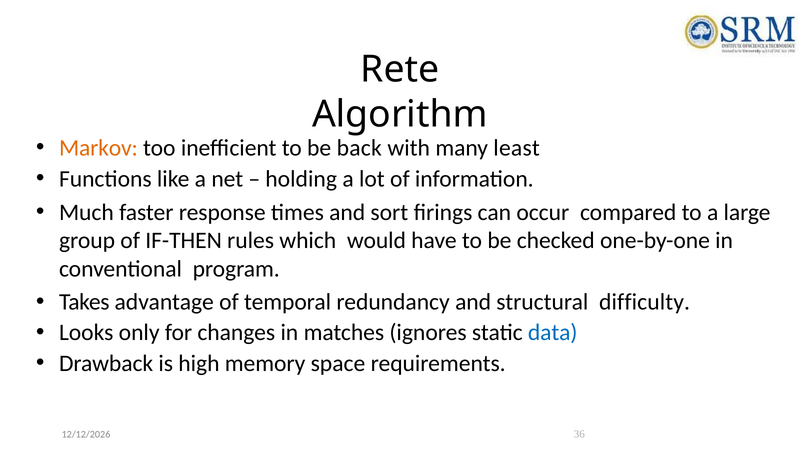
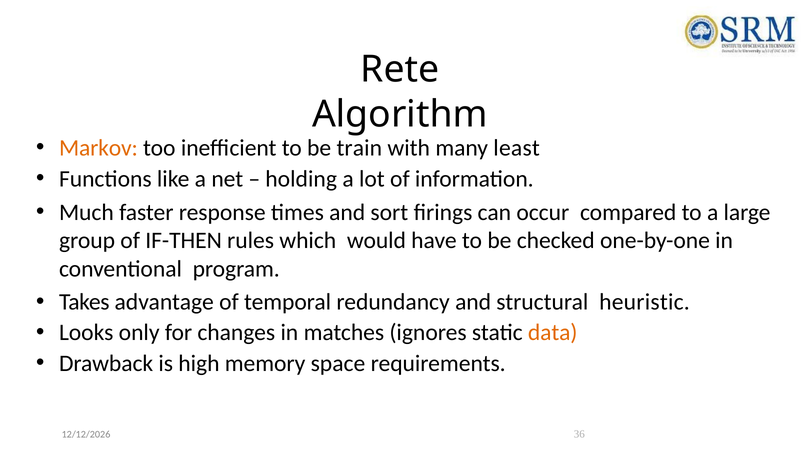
back: back -> train (359, 148)
difficulty: difficulty -> heuristic (644, 302)
data colour: blue -> orange (553, 333)
